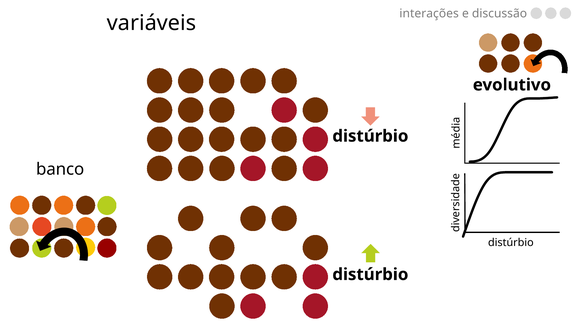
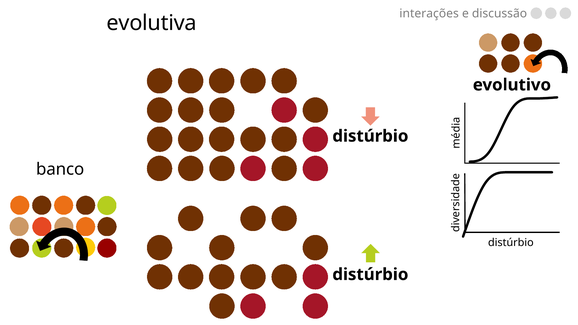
variáveis: variáveis -> evolutiva (152, 23)
